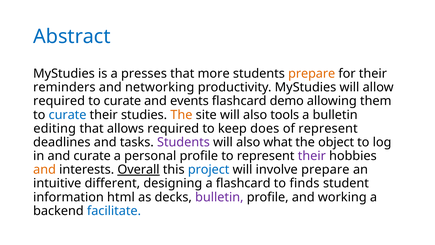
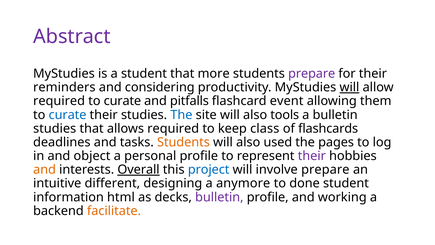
Abstract colour: blue -> purple (72, 37)
a presses: presses -> student (144, 74)
prepare colour: orange -> purple (312, 74)
networking: networking -> considering (160, 87)
will underline: none -> present (349, 87)
events: events -> pitfalls (189, 101)
demo: demo -> event (287, 101)
The colour: orange -> blue (181, 115)
editing: editing -> studies (55, 128)
does: does -> class (265, 128)
of represent: represent -> flashcards (328, 128)
Students colour: purple -> orange (183, 142)
what: what -> used (278, 142)
object: object -> pages (336, 142)
and curate: curate -> object (92, 156)
a flashcard: flashcard -> anymore (243, 183)
finds: finds -> done (305, 183)
facilitate colour: blue -> orange (114, 211)
